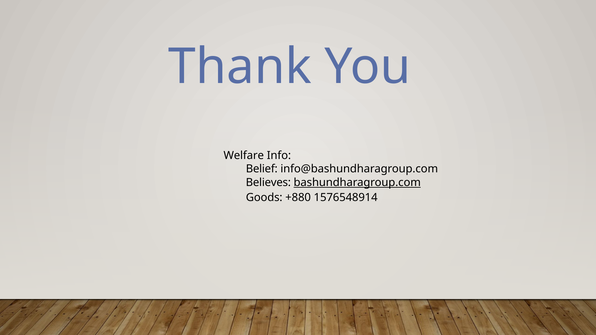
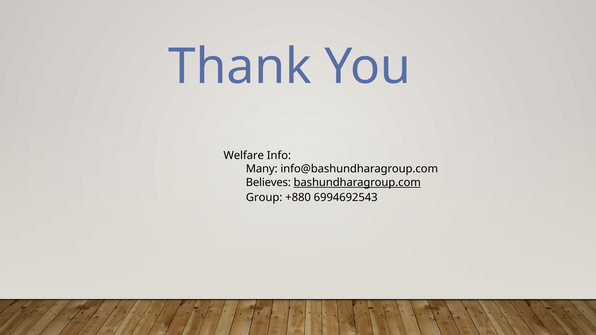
Belief: Belief -> Many (262, 169)
Goods: Goods -> Group (264, 198)
1576548914: 1576548914 -> 6994692543 (346, 198)
